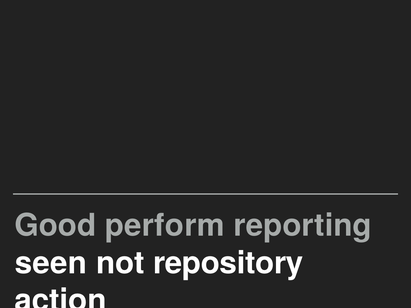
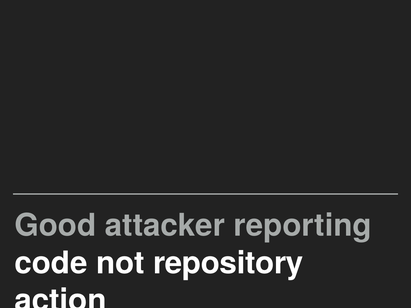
perform: perform -> attacker (165, 226)
seen: seen -> code (51, 263)
